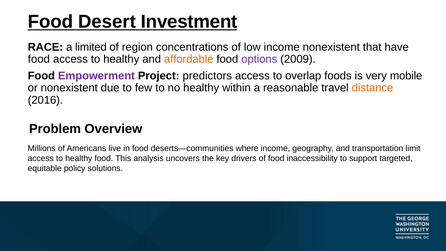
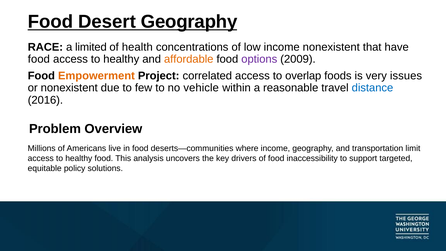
Desert Investment: Investment -> Geography (189, 22)
region: region -> health (137, 47)
Empowerment colour: purple -> orange (96, 76)
predictors: predictors -> correlated (207, 76)
mobile: mobile -> issues (406, 76)
no healthy: healthy -> vehicle (201, 88)
distance colour: orange -> blue (372, 88)
